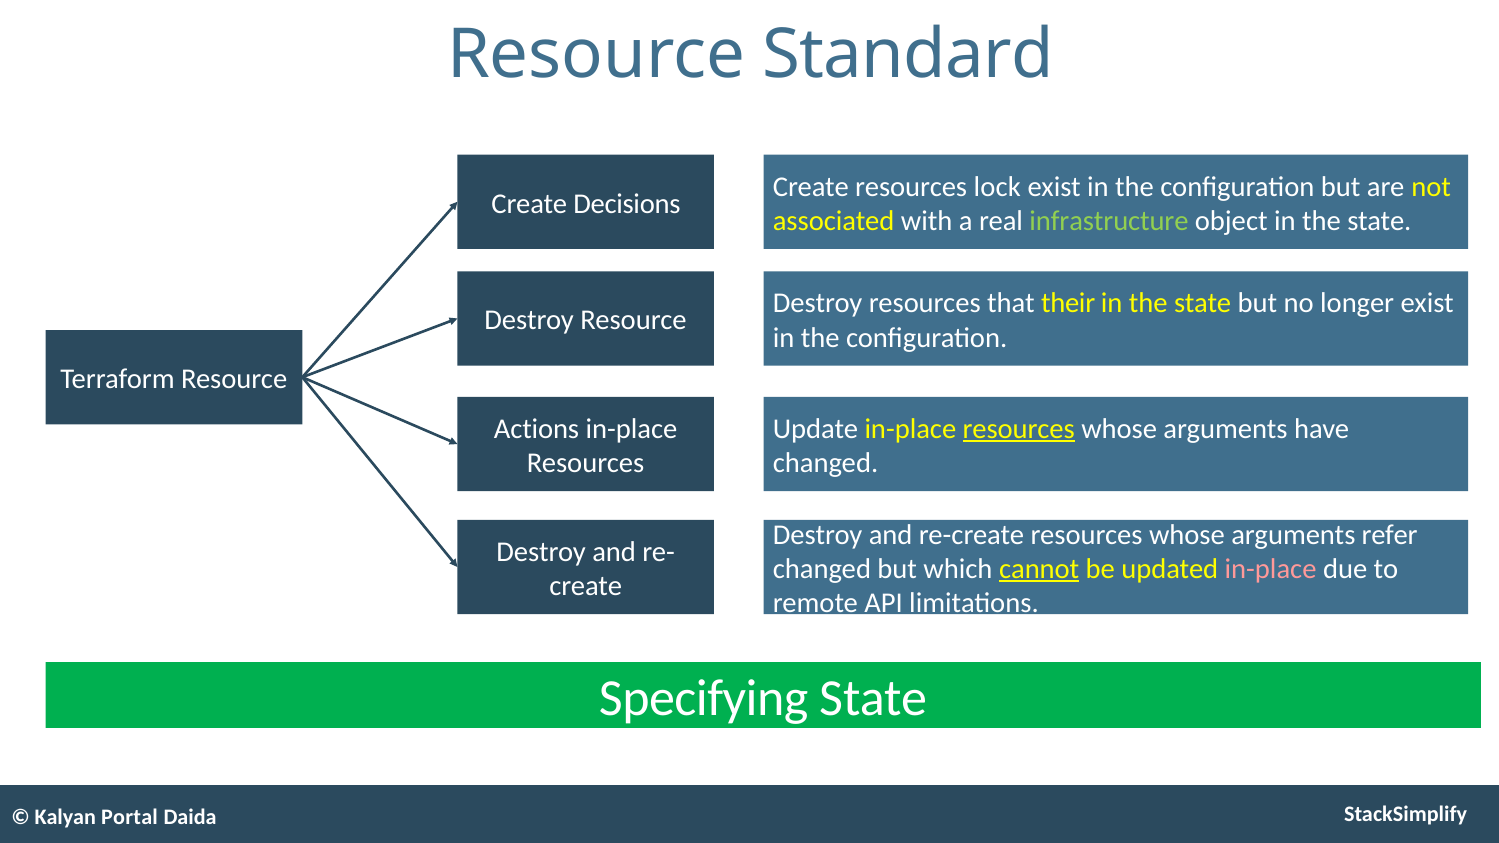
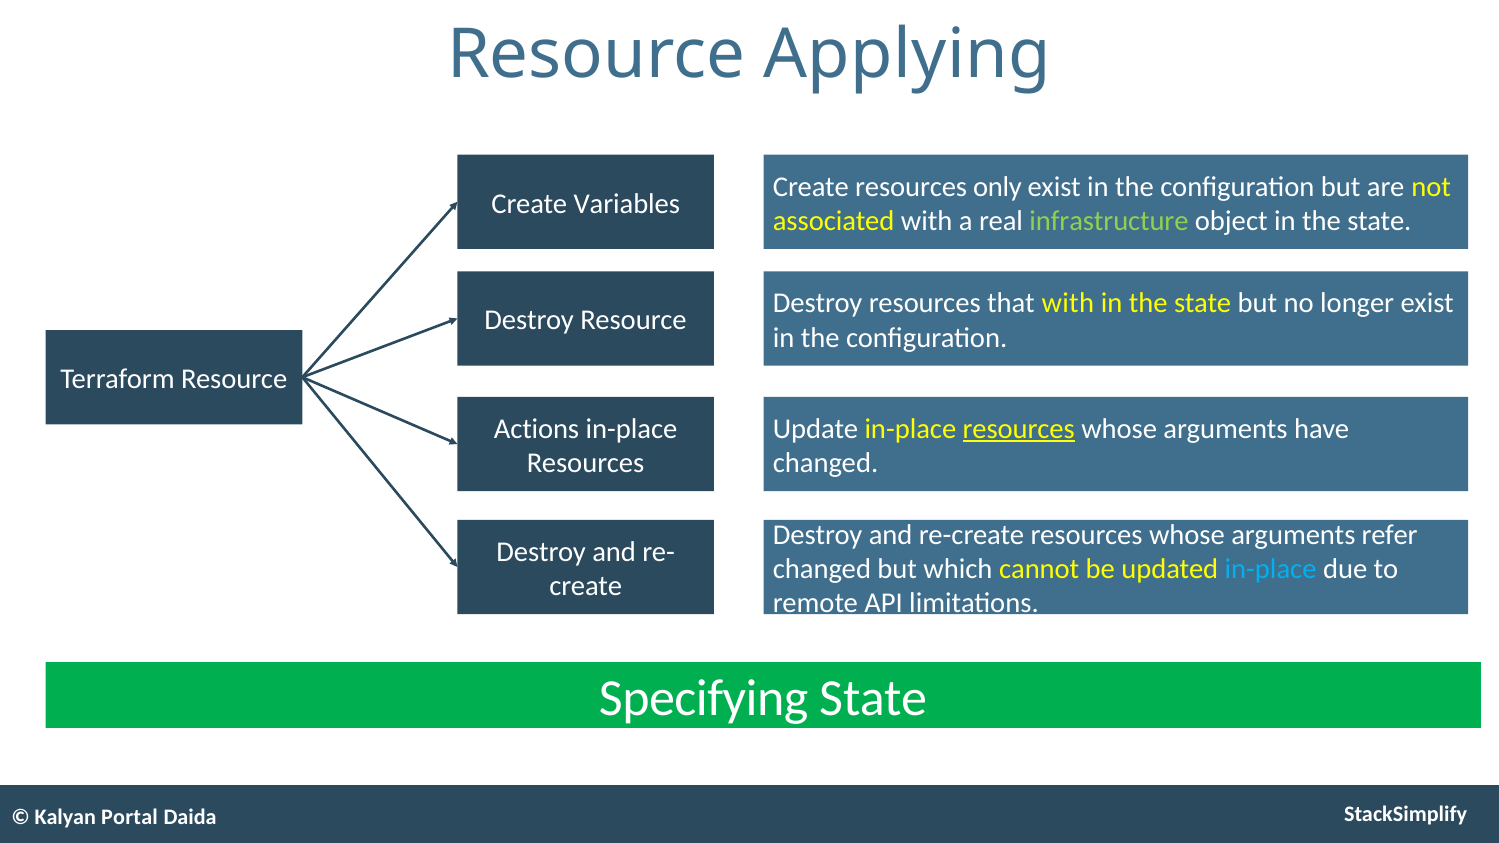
Standard: Standard -> Applying (907, 55)
lock: lock -> only (998, 187)
Decisions: Decisions -> Variables (627, 204)
that their: their -> with (1068, 303)
cannot underline: present -> none (1039, 569)
in-place colour: pink -> light blue (1271, 569)
